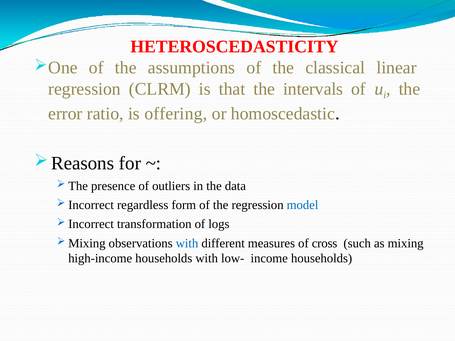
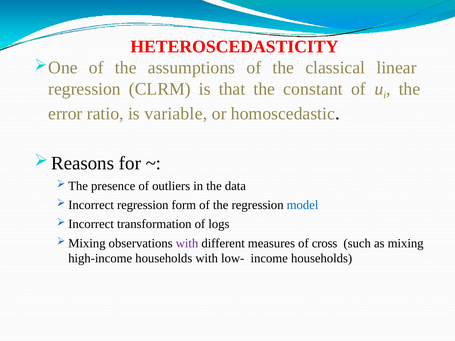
intervals: intervals -> constant (313, 89)
offering: offering -> variable (176, 114)
Incorrect regardless: regardless -> regression (143, 205)
with colour: blue -> purple (187, 243)
